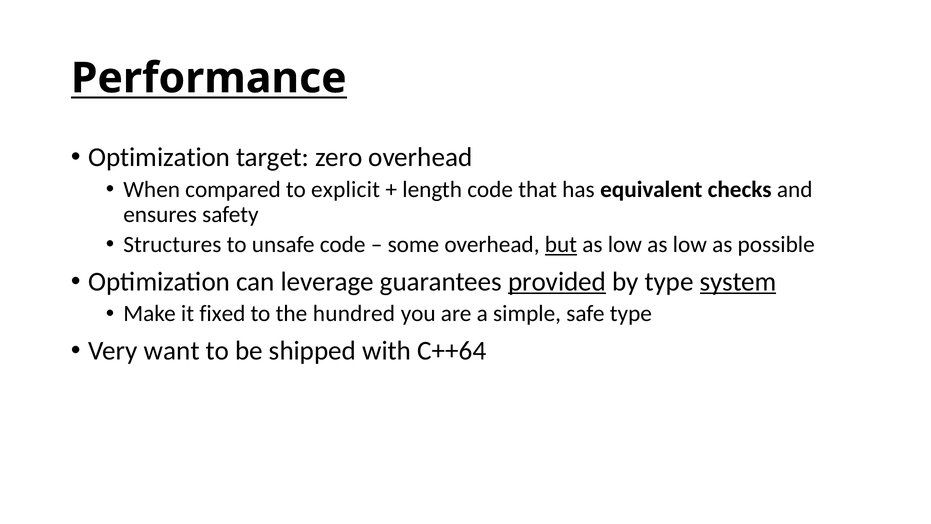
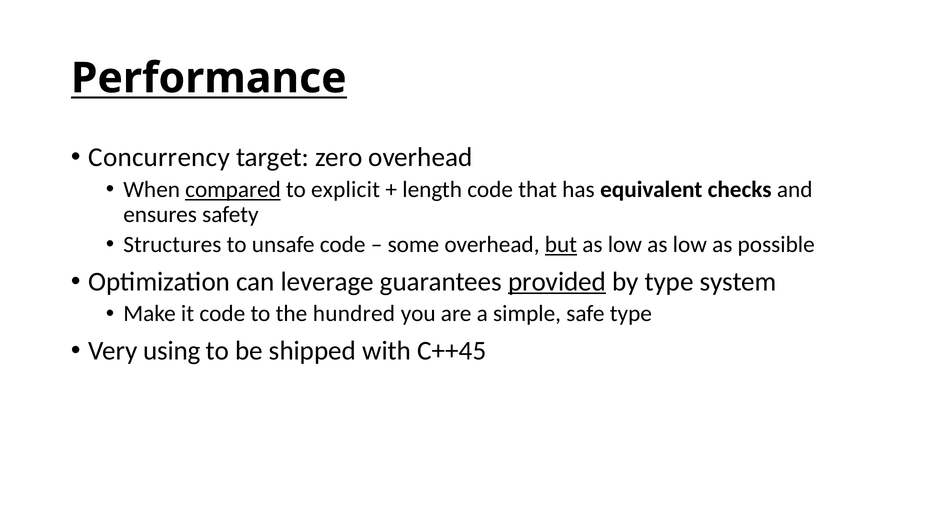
Optimization: Optimization -> Concurrency (159, 157)
compared underline: none -> present (233, 190)
system underline: present -> none (738, 281)
it fixed: fixed -> code (222, 314)
want: want -> using (172, 350)
C++64: C++64 -> C++45 (452, 350)
